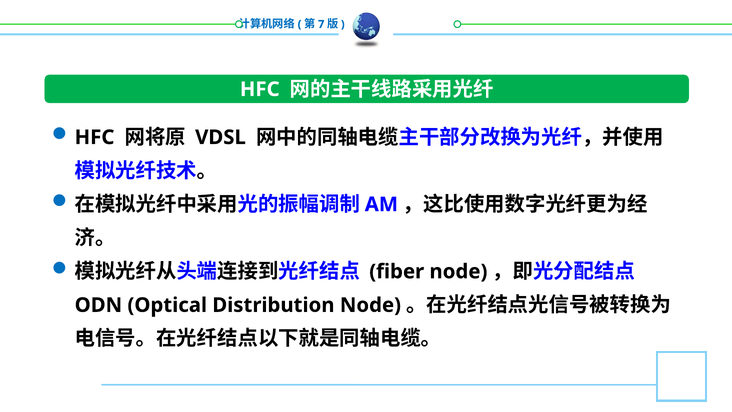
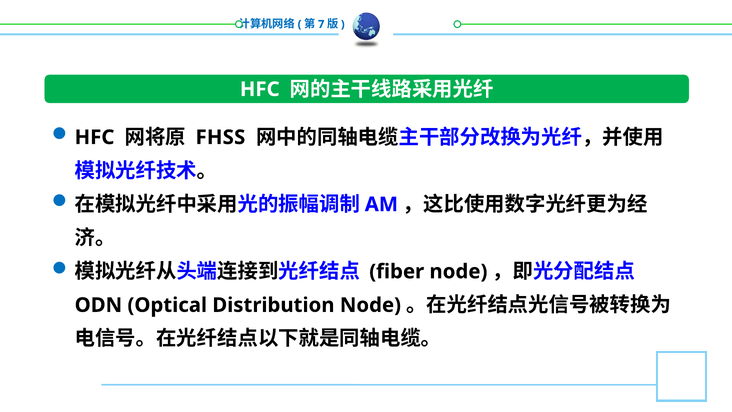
VDSL: VDSL -> FHSS (220, 137)
